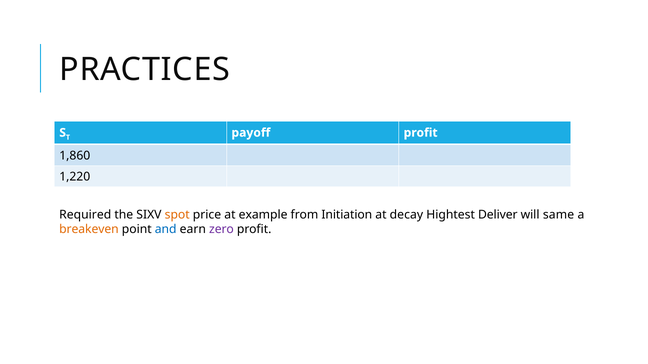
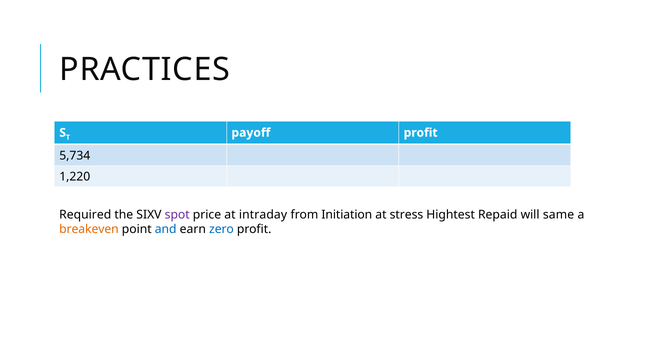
1,860: 1,860 -> 5,734 (75, 156)
spot colour: orange -> purple (177, 215)
example: example -> intraday (263, 215)
decay: decay -> stress (406, 215)
Deliver: Deliver -> Repaid (498, 215)
zero colour: purple -> blue (221, 230)
